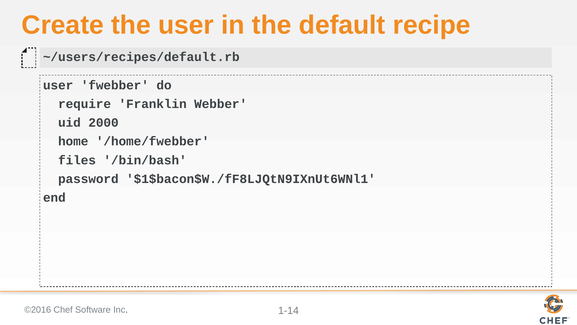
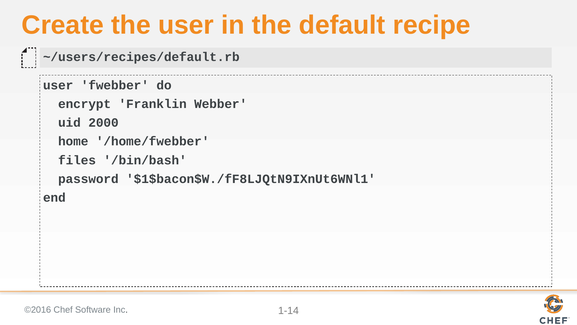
require: require -> encrypt (85, 104)
